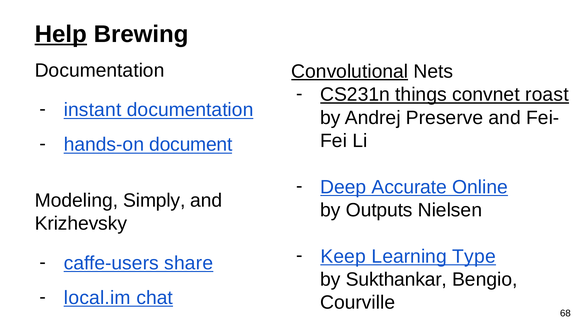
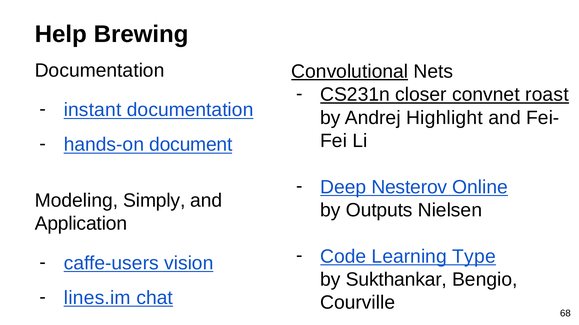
Help underline: present -> none (61, 34)
things: things -> closer (421, 95)
Preserve: Preserve -> Highlight (444, 118)
Accurate: Accurate -> Nesterov (409, 187)
Krizhevsky: Krizhevsky -> Application (81, 224)
Keep: Keep -> Code (343, 257)
share: share -> vision (189, 264)
local.im: local.im -> lines.im (97, 298)
